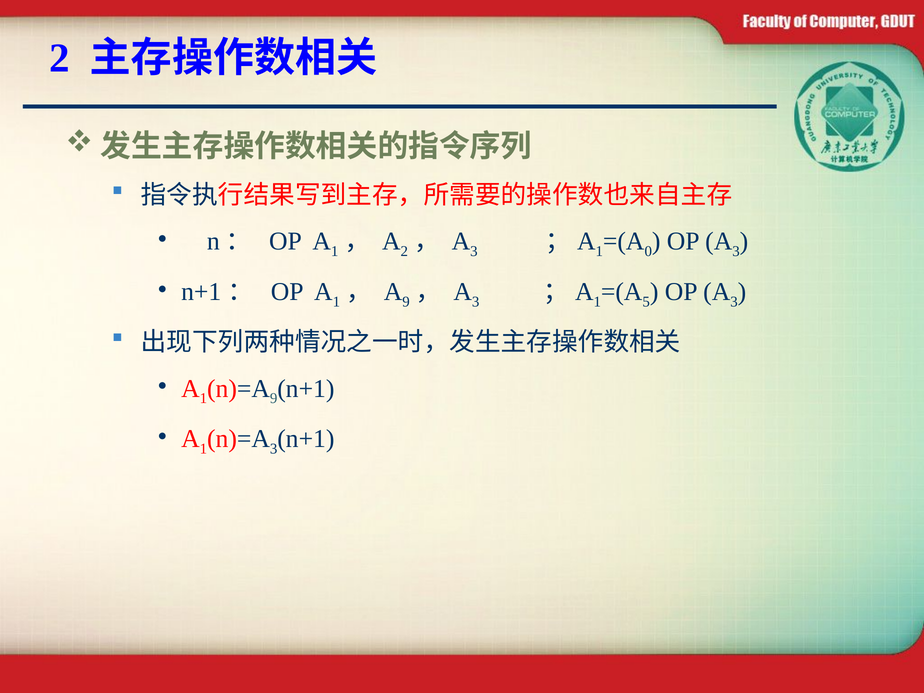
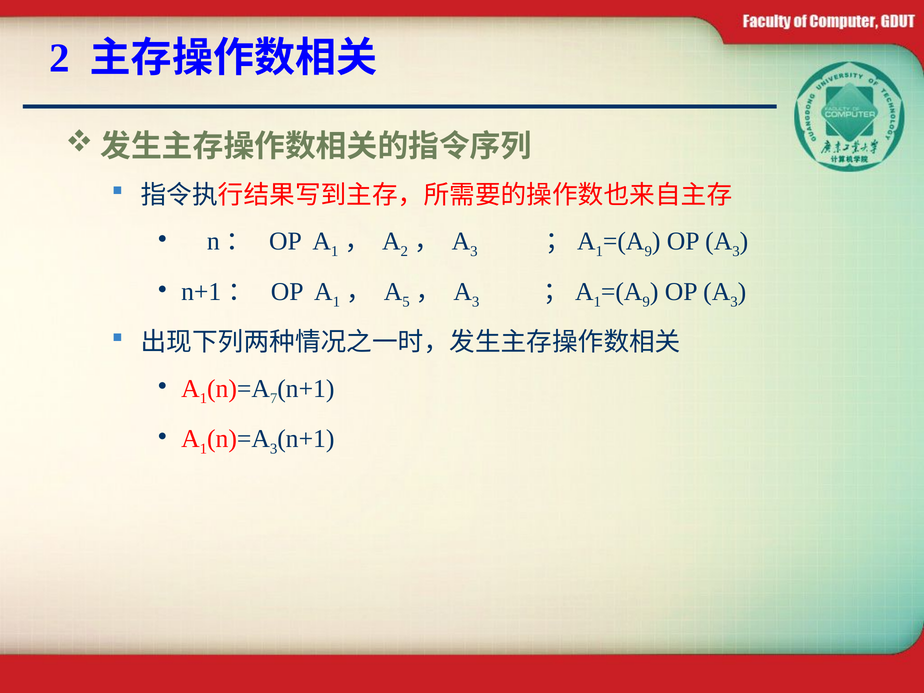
0: 0 -> 9 (648, 251)
9: 9 -> 5 (406, 302)
5: 5 -> 9 (646, 302)
9: 9 -> 7 (274, 399)
